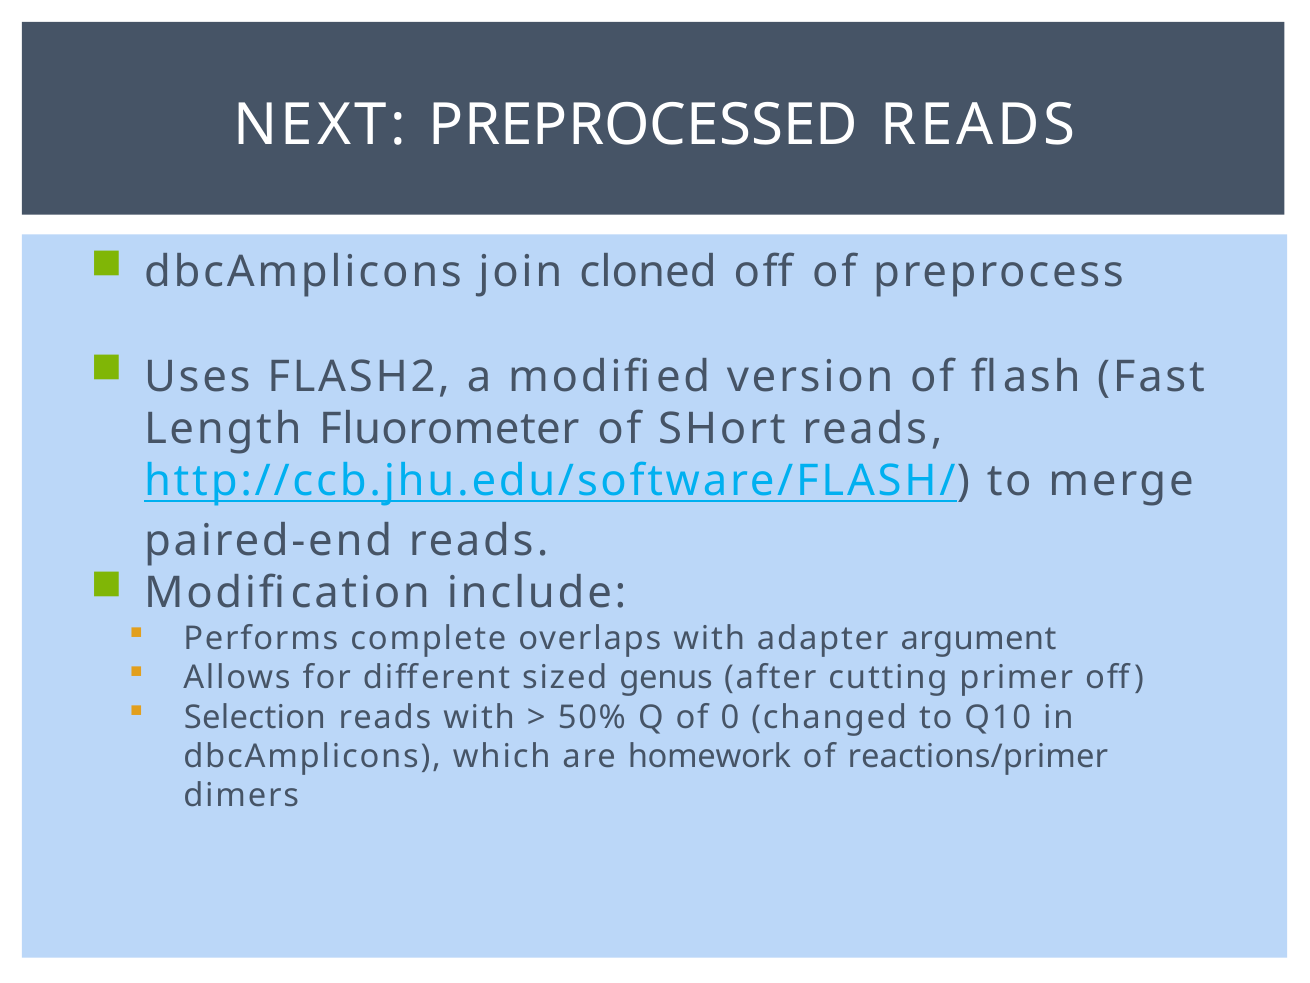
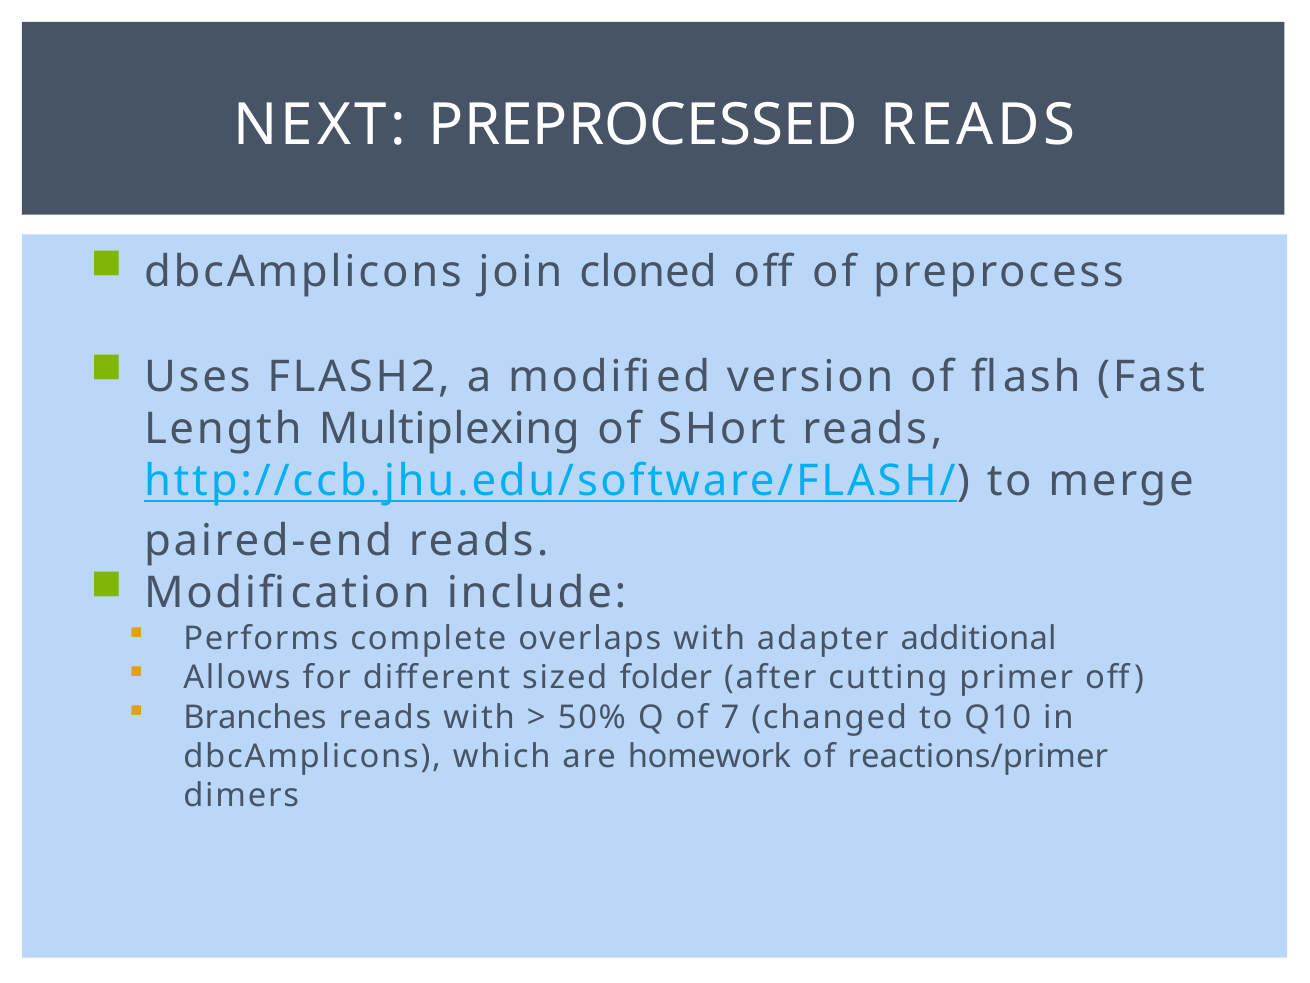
Fluorometer: Fluorometer -> Multiplexing (449, 429)
argument: argument -> additional (979, 638)
genus: genus -> folder (666, 678)
Selection: Selection -> Branches (255, 717)
0: 0 -> 7 (730, 717)
